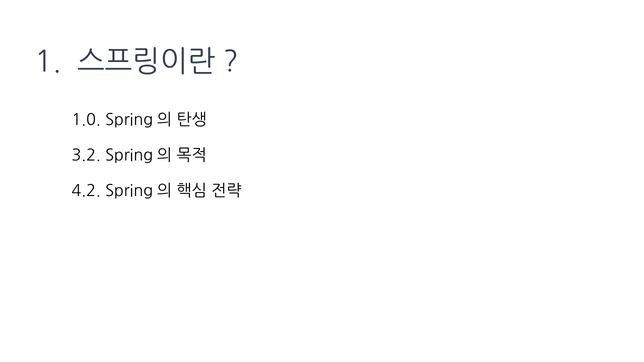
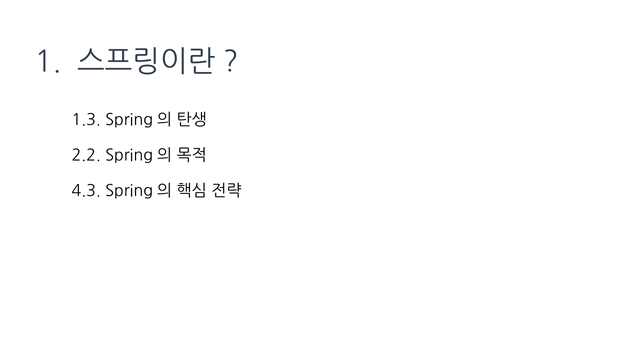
1.0: 1.0 -> 1.3 (86, 120)
3.2: 3.2 -> 2.2 (86, 156)
4.2: 4.2 -> 4.3 (86, 191)
